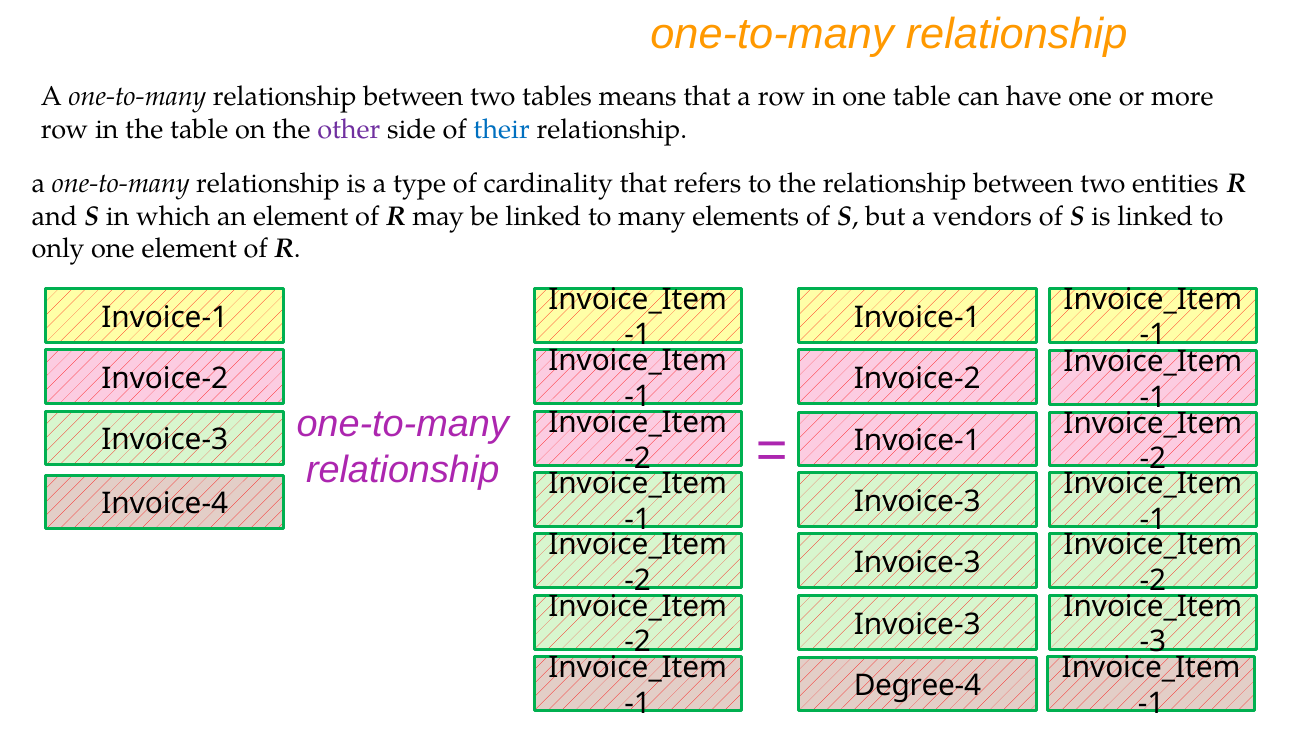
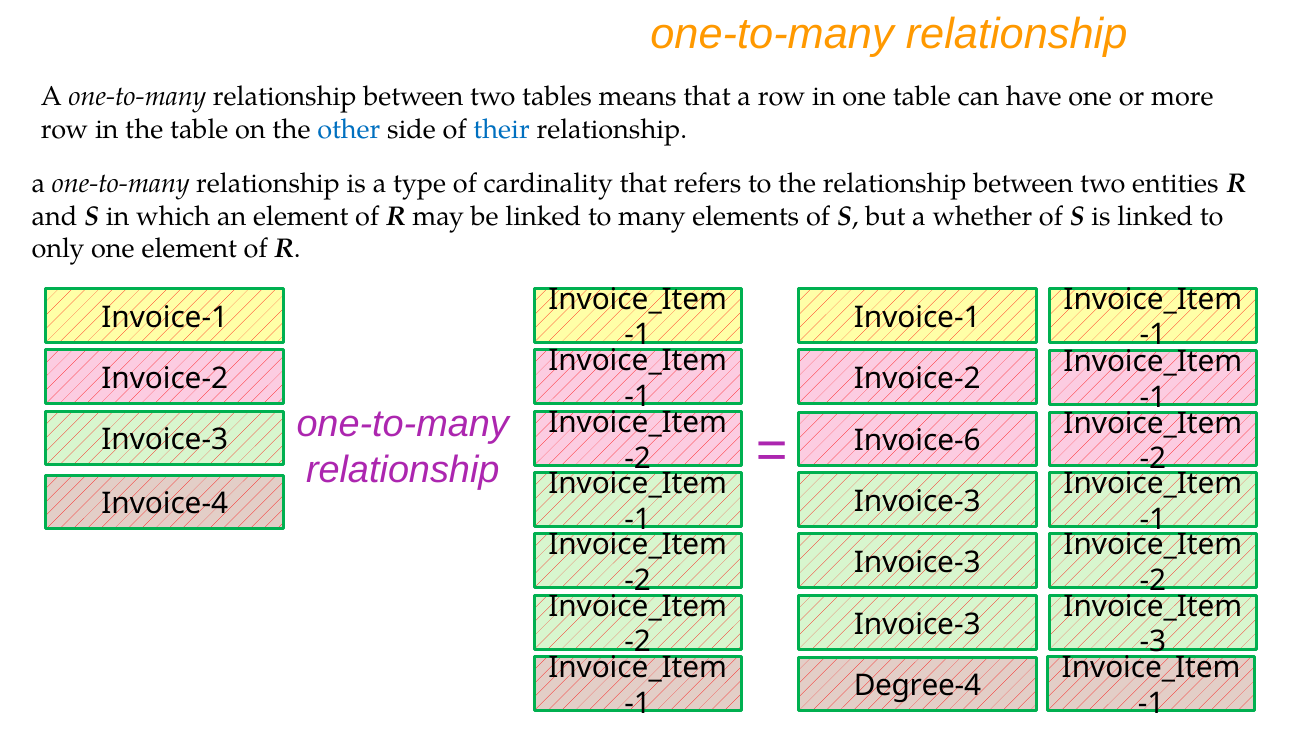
other colour: purple -> blue (349, 129)
vendors: vendors -> whether (982, 216)
Invoice-1: Invoice-1 -> Invoice-6 (917, 441)
